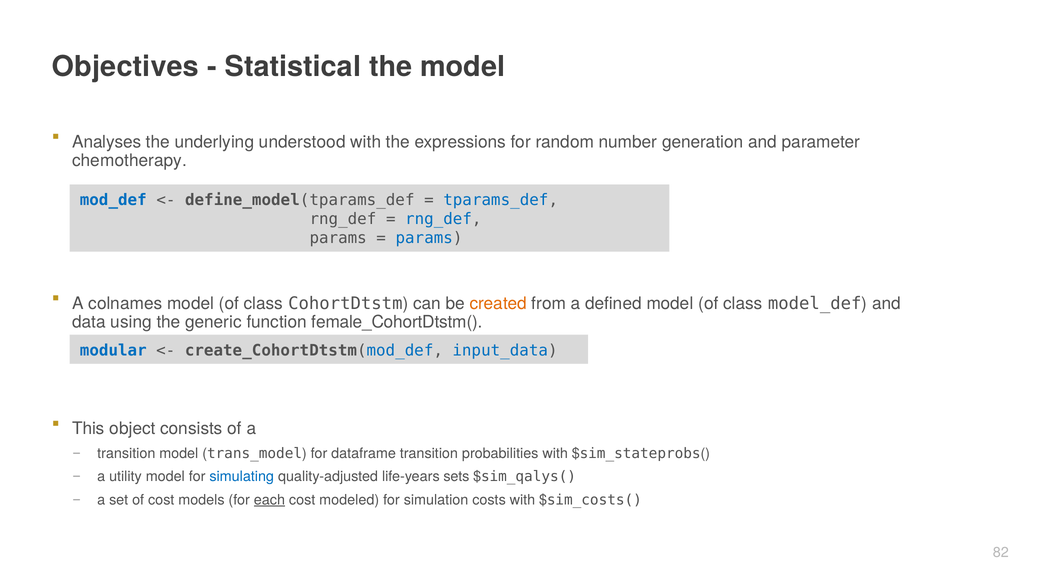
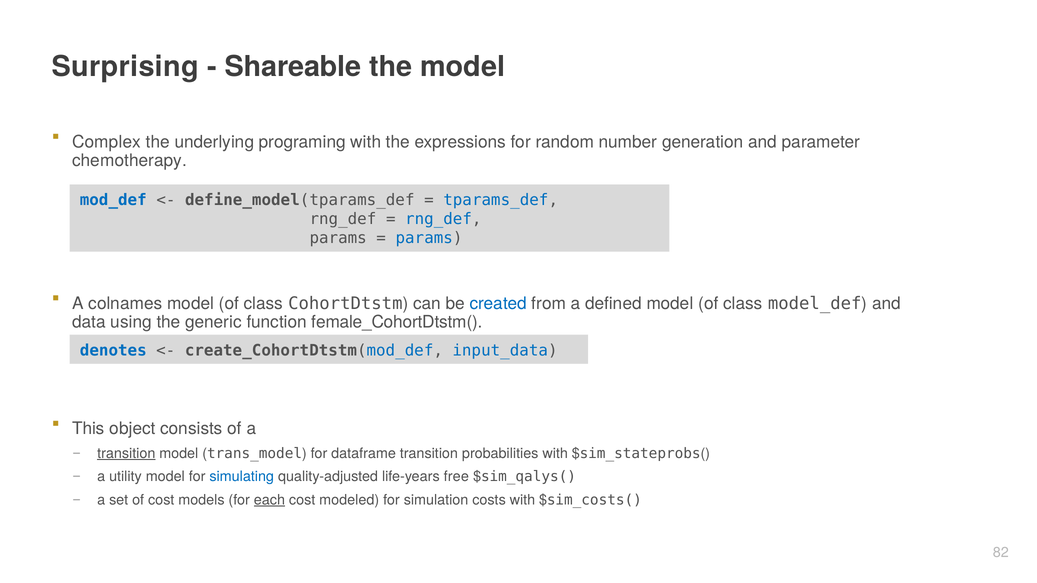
Objectives: Objectives -> Surprising (125, 67)
Statistical: Statistical -> Shareable (293, 67)
Analyses: Analyses -> Complex (107, 142)
understood: understood -> programing (302, 142)
created colour: orange -> blue (498, 304)
modular: modular -> denotes (113, 351)
transition underline: none -> present (126, 454)
sets: sets -> free (456, 477)
